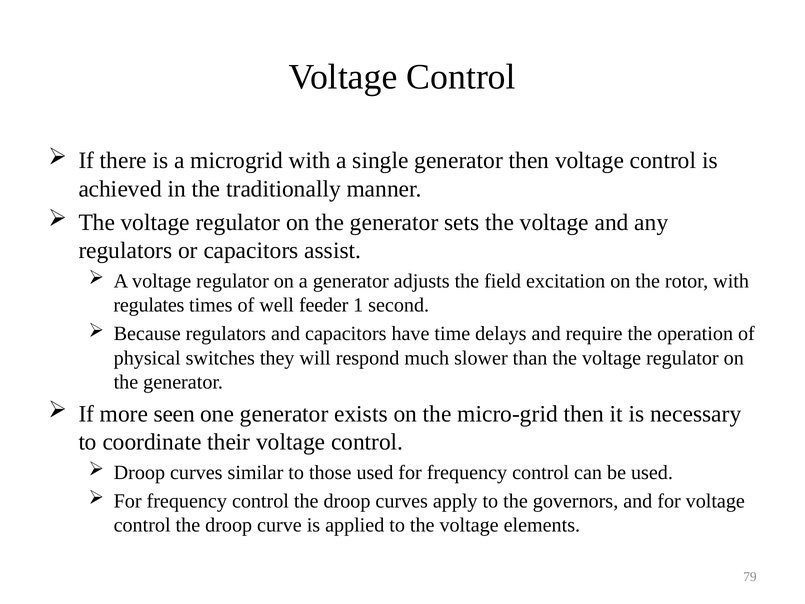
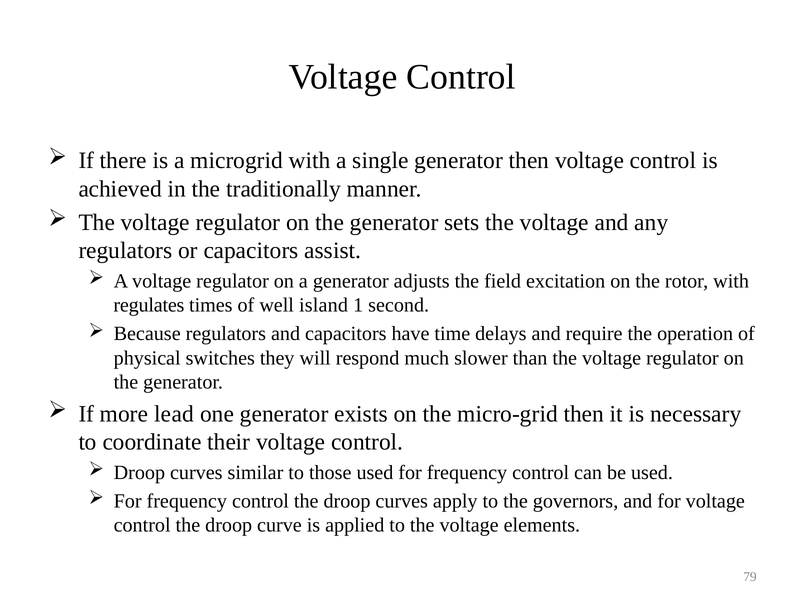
feeder: feeder -> island (324, 305)
seen: seen -> lead (174, 414)
